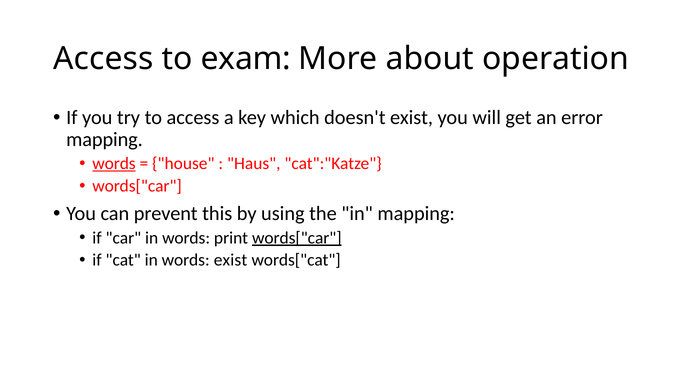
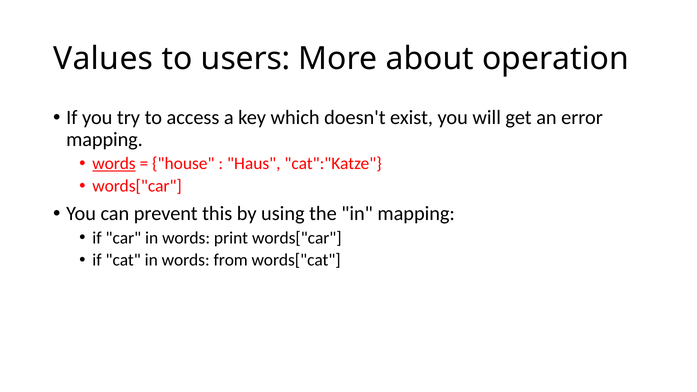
Access: Access -> Values (103, 59)
exam: exam -> users (246, 59)
words["car underline: present -> none (297, 238)
words exist: exist -> from (231, 260)
